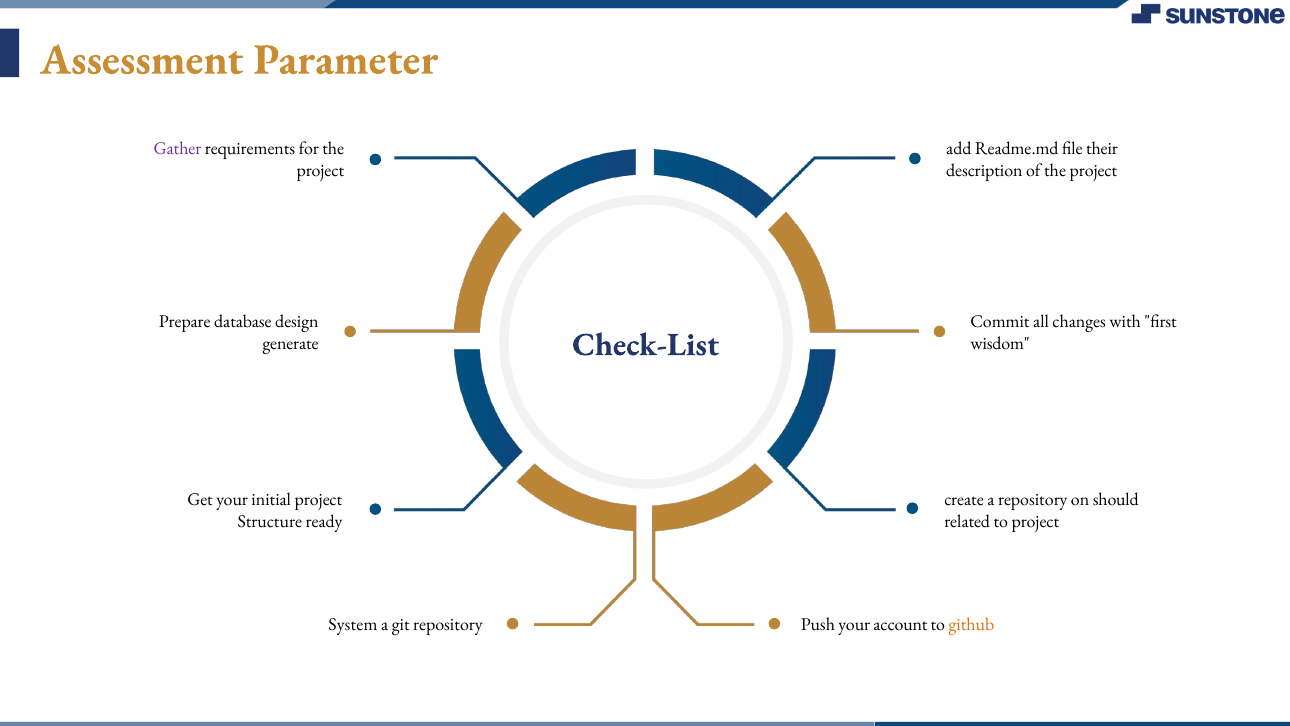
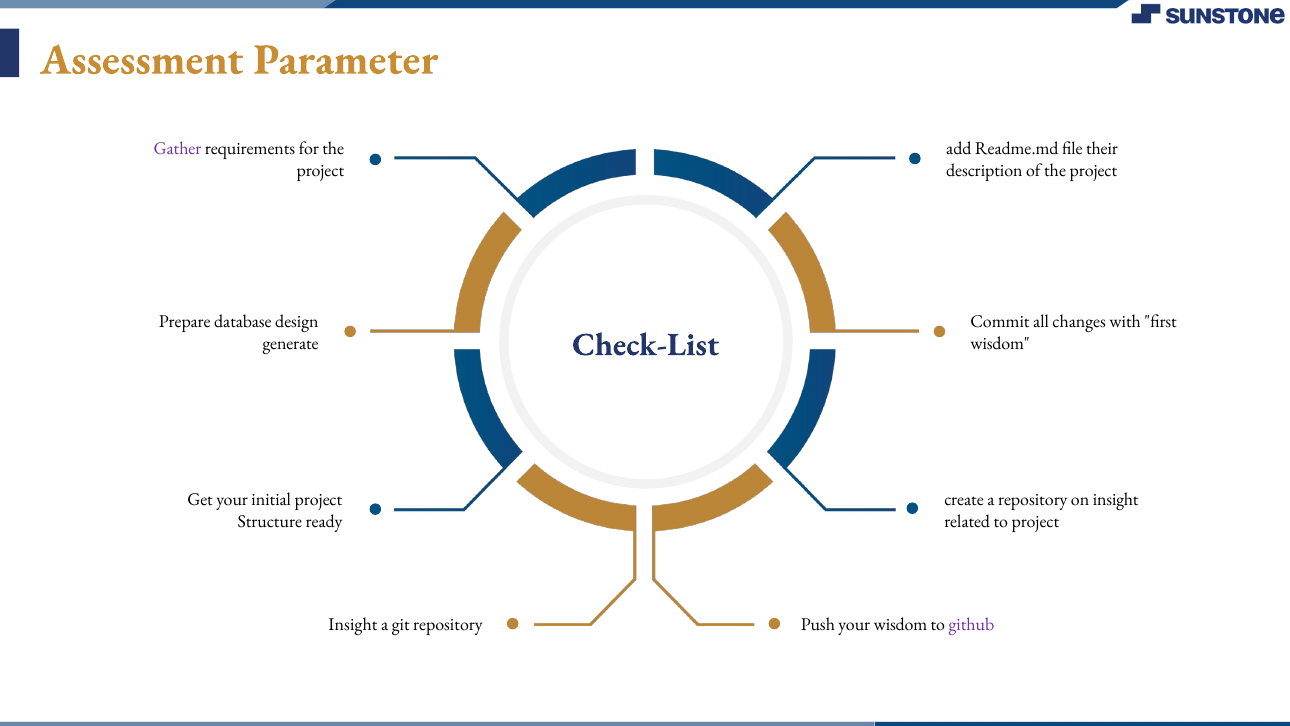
on should: should -> insight (1116, 500)
System: System -> Insight (353, 625)
your account: account -> wisdom (901, 625)
github colour: orange -> purple (972, 625)
